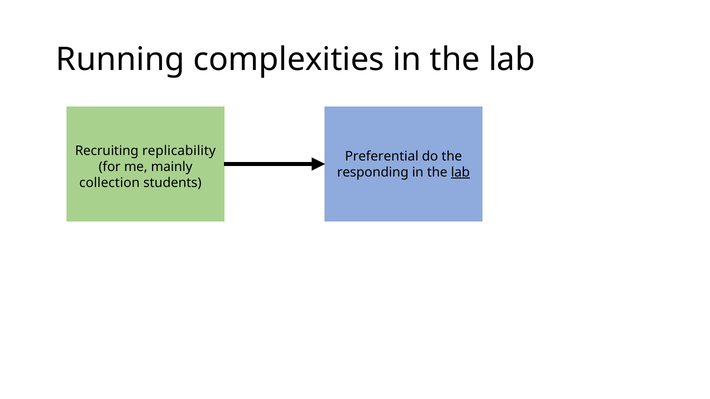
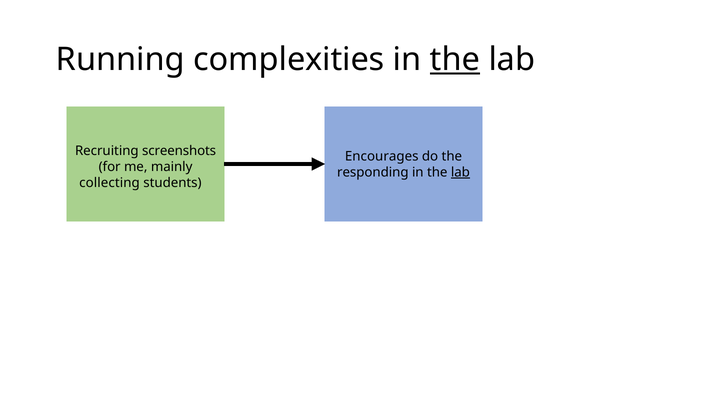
the underline: none -> present (455, 60)
replicability: replicability -> screenshots (179, 151)
Preferential: Preferential -> Encourages (382, 156)
collection: collection -> collecting (109, 183)
